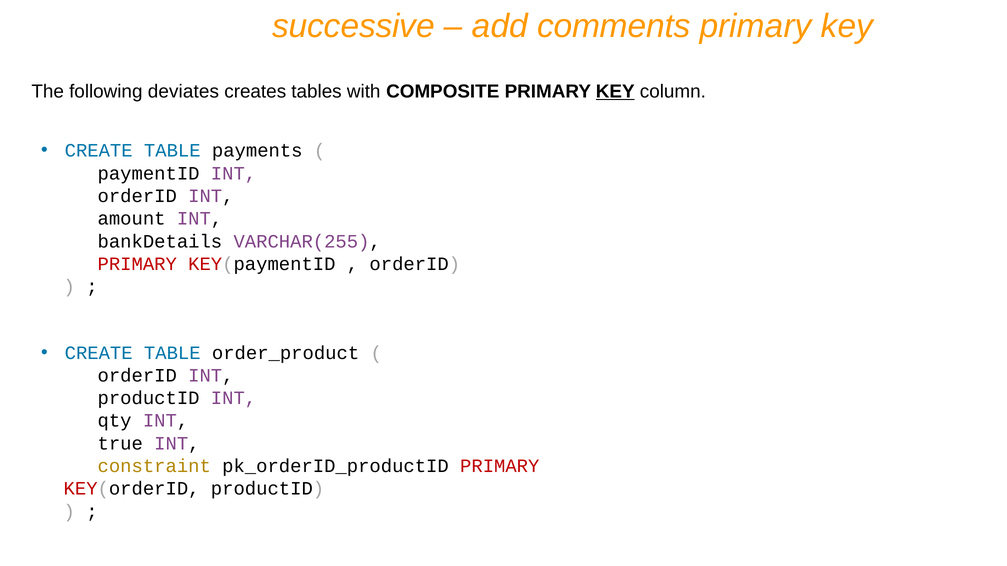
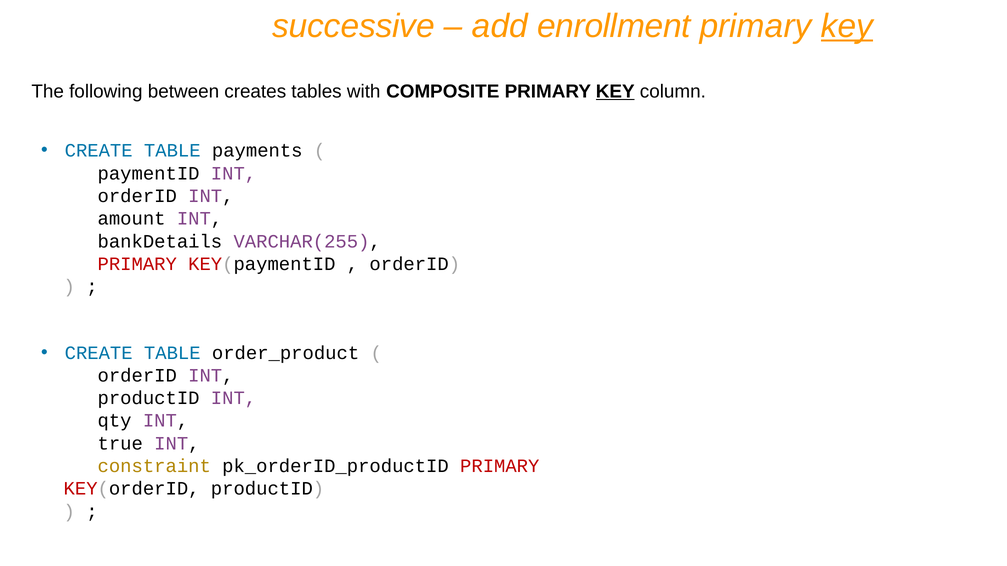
comments: comments -> enrollment (614, 26)
key underline: none -> present (847, 26)
deviates: deviates -> between (183, 91)
